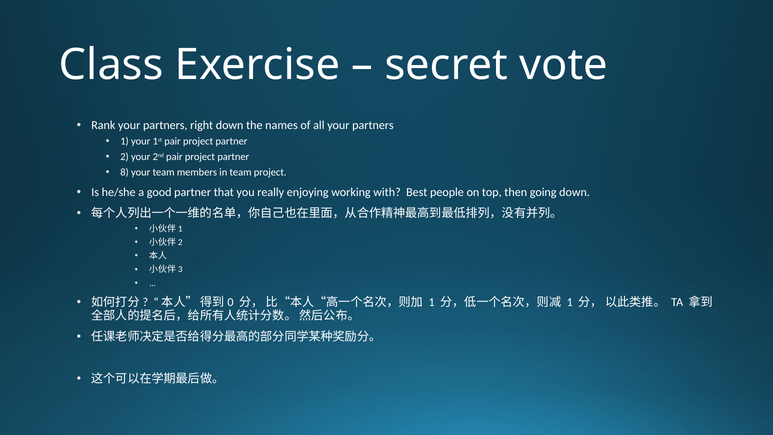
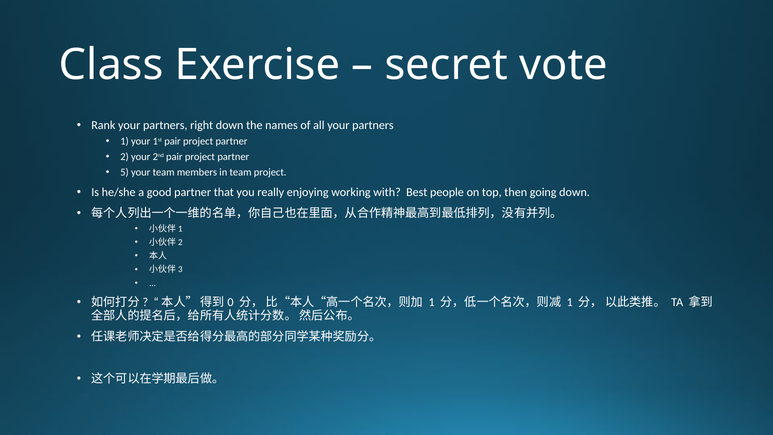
8: 8 -> 5 (125, 172)
